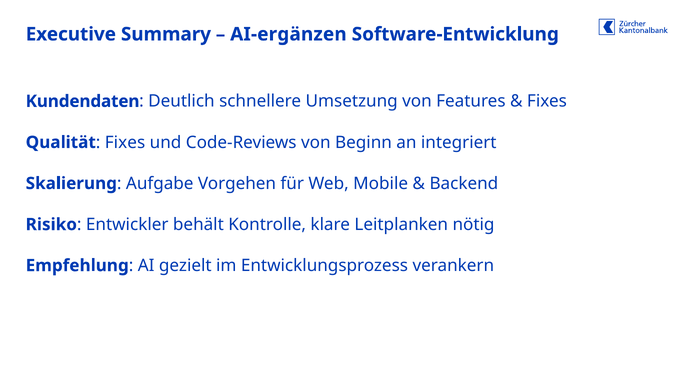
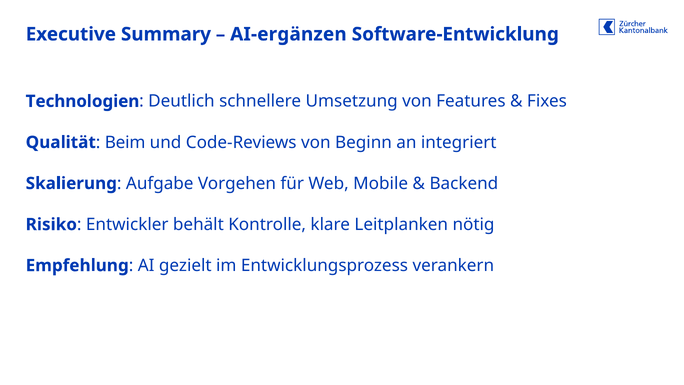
Kundendaten: Kundendaten -> Technologien (83, 101)
Fixes: Fixes -> Beim (125, 142)
